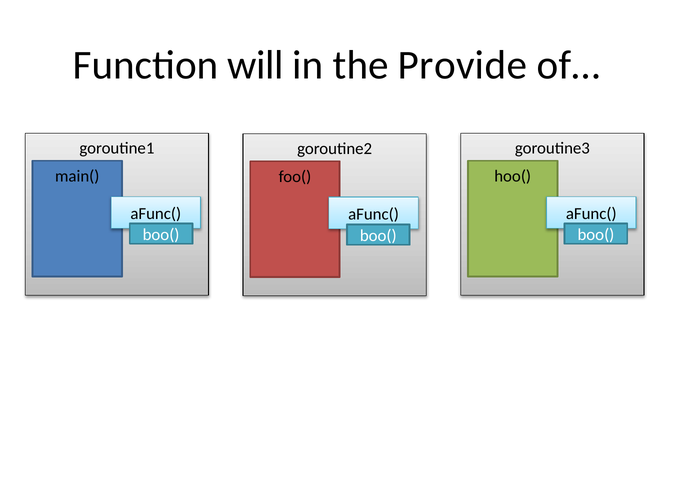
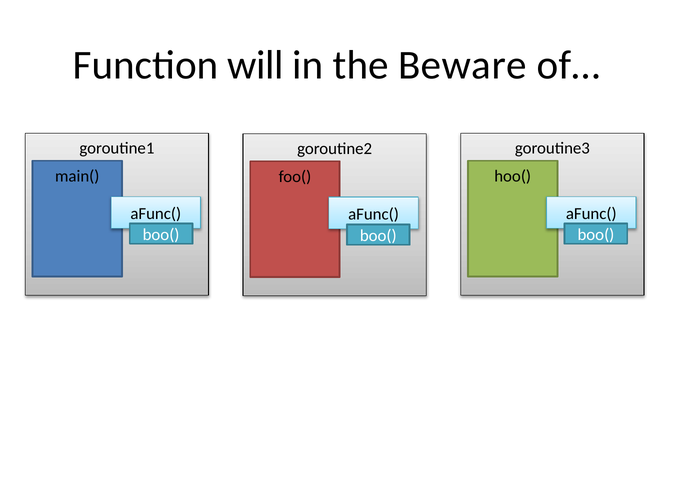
Provide: Provide -> Beware (462, 65)
